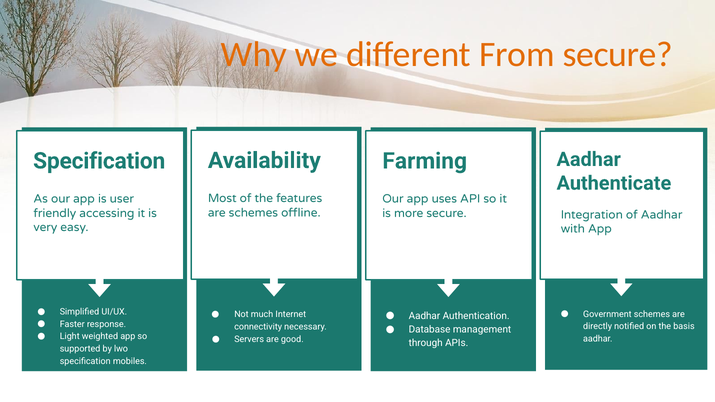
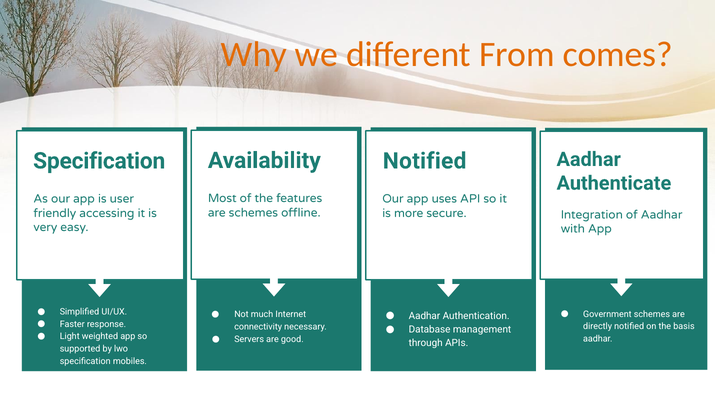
From secure: secure -> comes (618, 54)
Farming: Farming -> Notified (425, 161)
